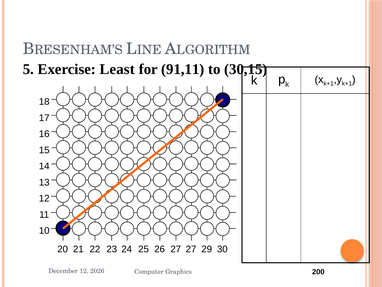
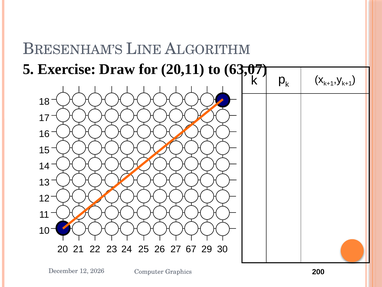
Least: Least -> Draw (117, 69)
91,11: 91,11 -> 20,11 (183, 69)
30,15: 30,15 -> 63,07 (246, 69)
20 27: 27 -> 67 (191, 249)
